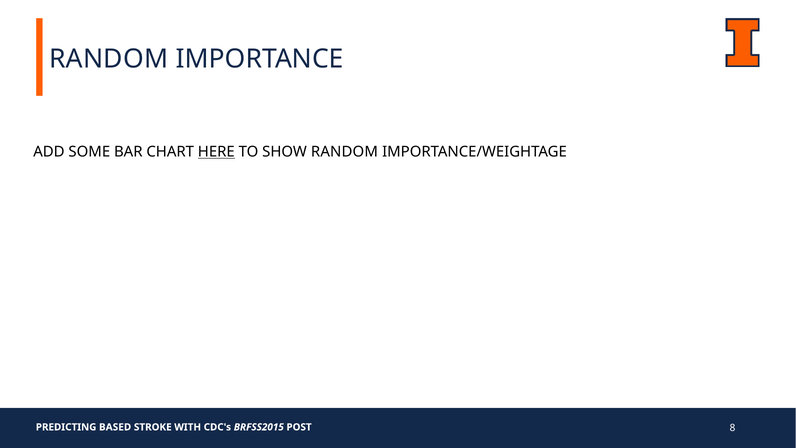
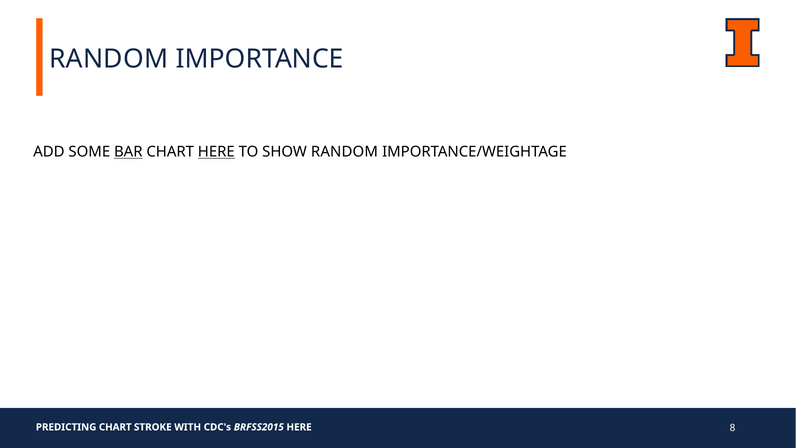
BAR underline: none -> present (128, 152)
PREDICTING BASED: BASED -> CHART (115, 427)
BRFSS2015 POST: POST -> HERE (299, 427)
